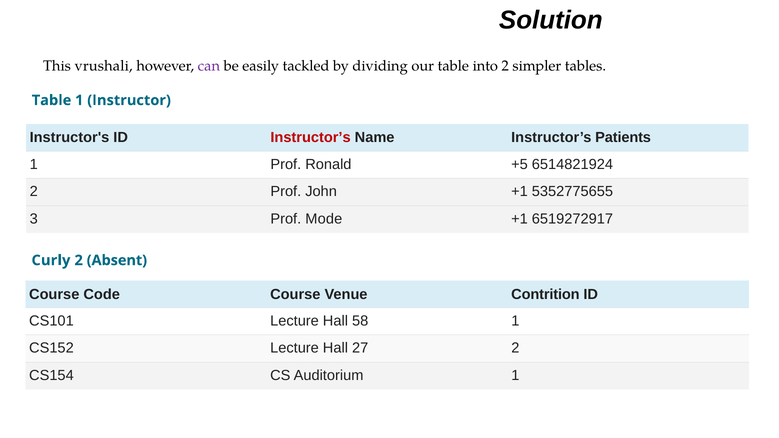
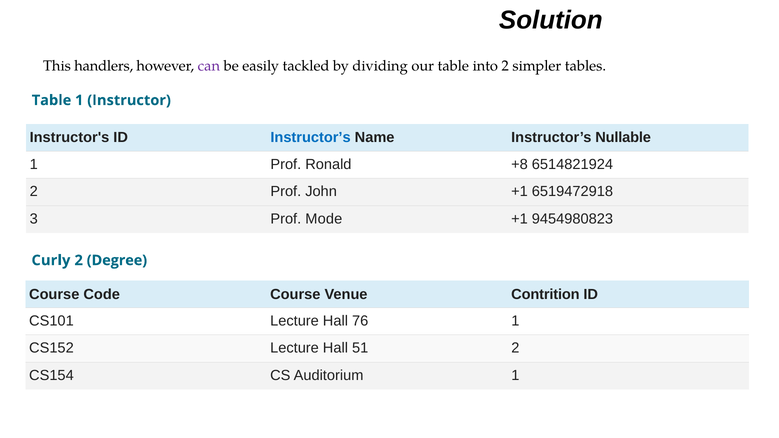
vrushali: vrushali -> handlers (104, 66)
Instructor’s colour: red -> blue (311, 138)
Patients: Patients -> Nullable (623, 138)
+5: +5 -> +8 (519, 164)
5352775655: 5352775655 -> 6519472918 (572, 192)
6519272917: 6519272917 -> 9454980823 (572, 219)
Absent: Absent -> Degree (117, 260)
58: 58 -> 76 (360, 321)
27: 27 -> 51 (360, 348)
